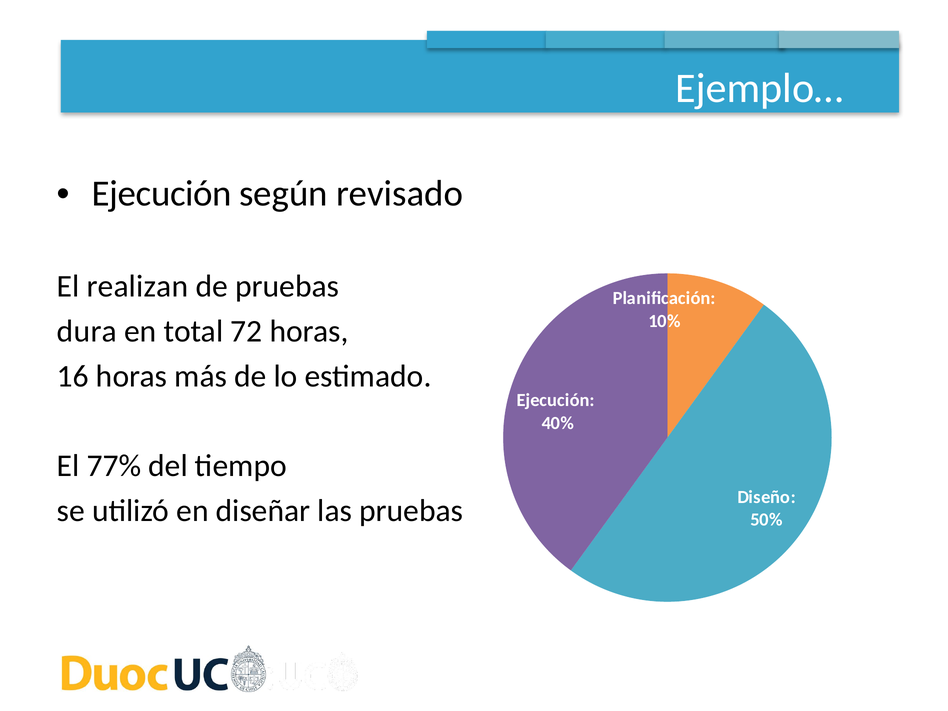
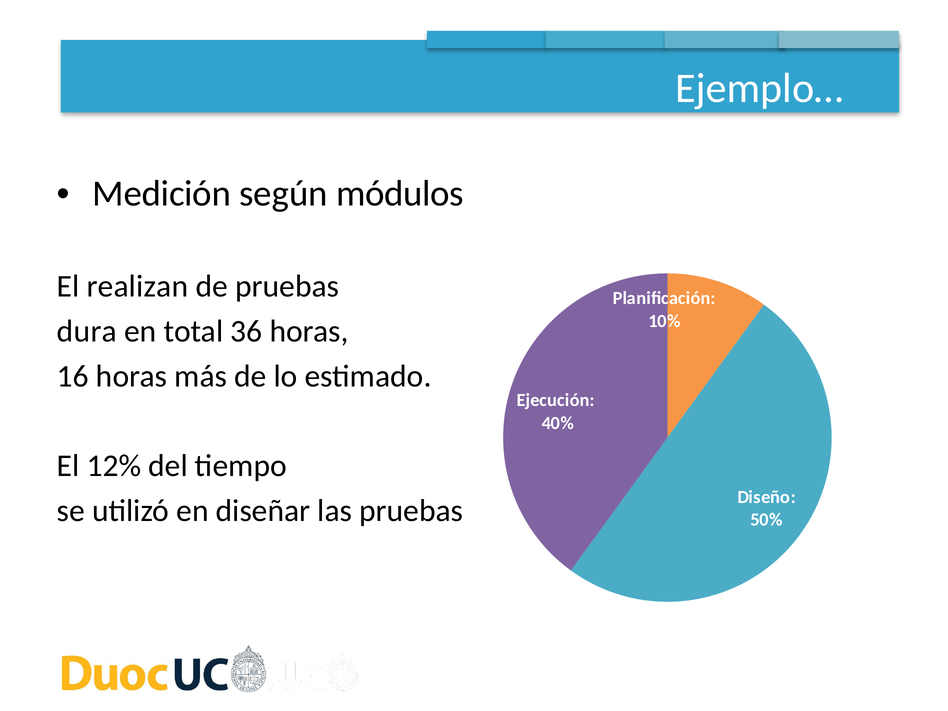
Ejecución: Ejecución -> Medición (162, 194)
revisado: revisado -> módulos (400, 194)
72: 72 -> 36 (246, 331)
77%: 77% -> 12% (114, 466)
